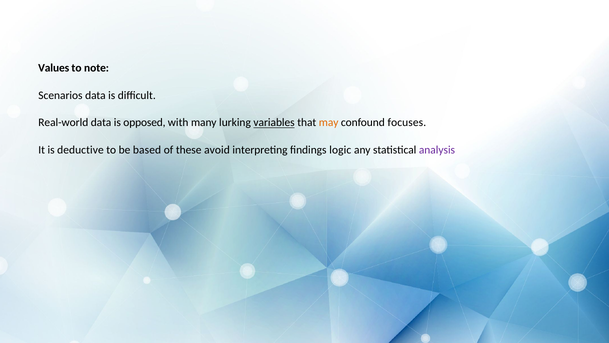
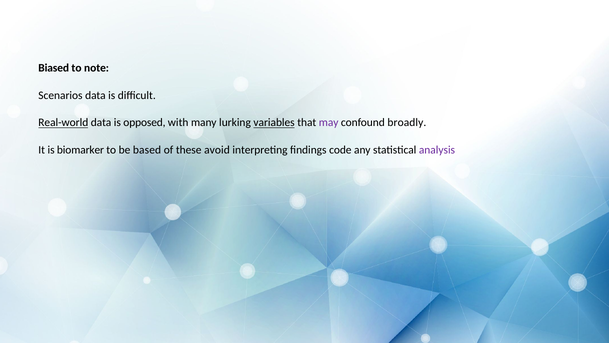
Values: Values -> Biased (54, 68)
Real-world underline: none -> present (63, 123)
may colour: orange -> purple (329, 123)
focuses: focuses -> broadly (407, 123)
deductive: deductive -> biomarker (81, 150)
logic: logic -> code (340, 150)
